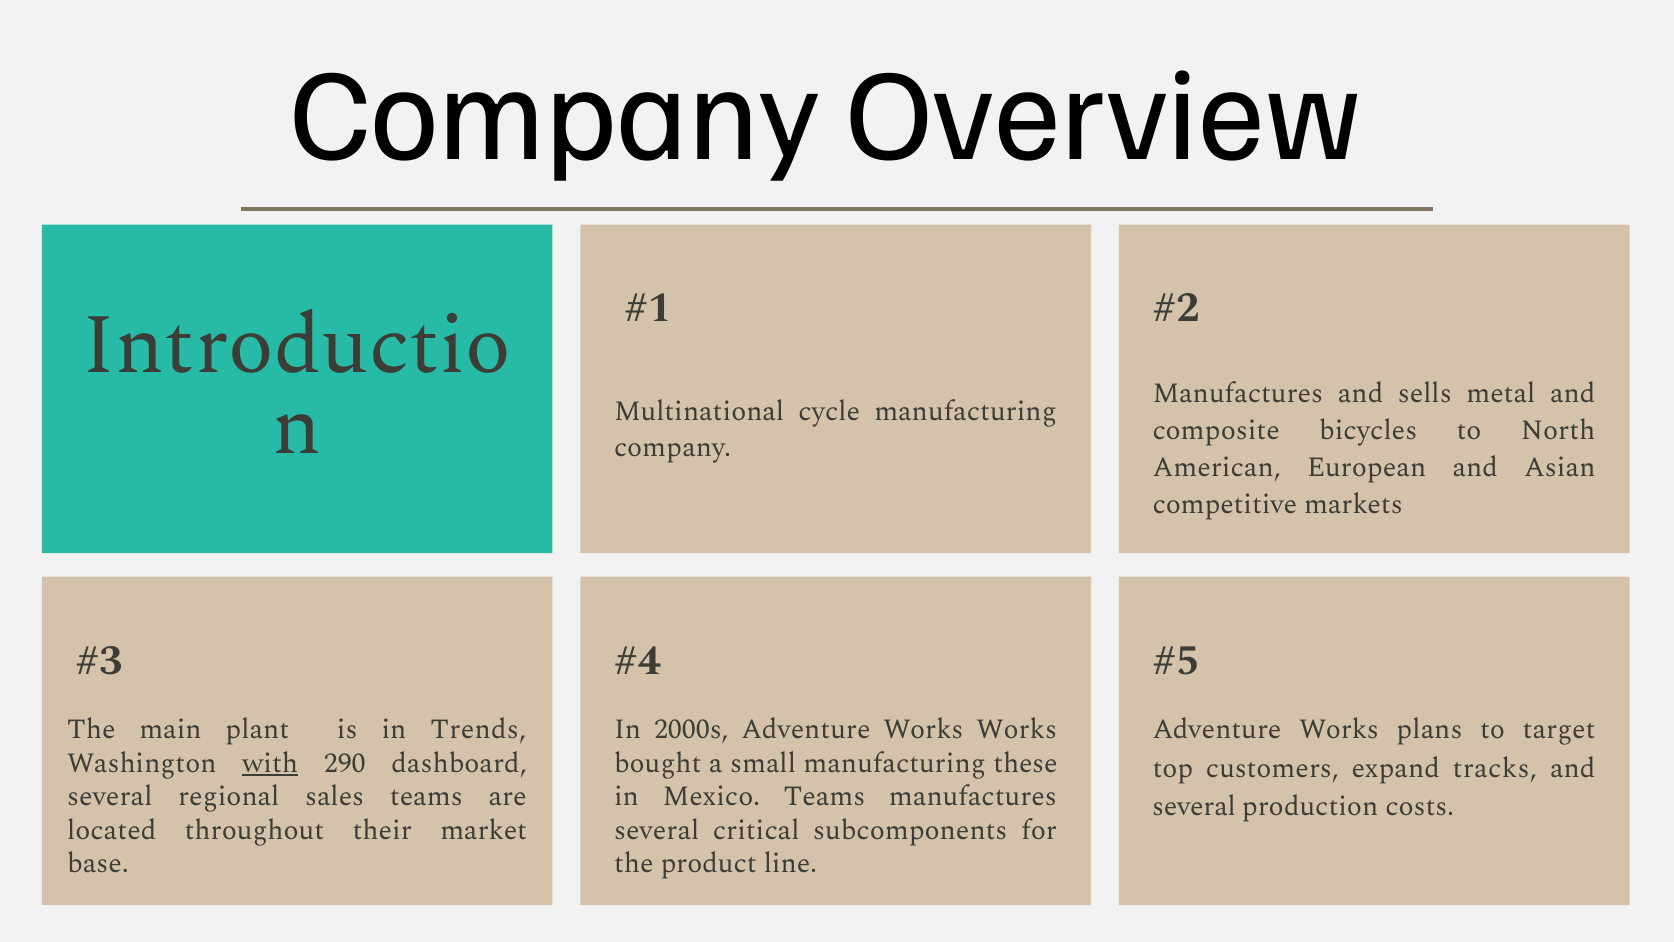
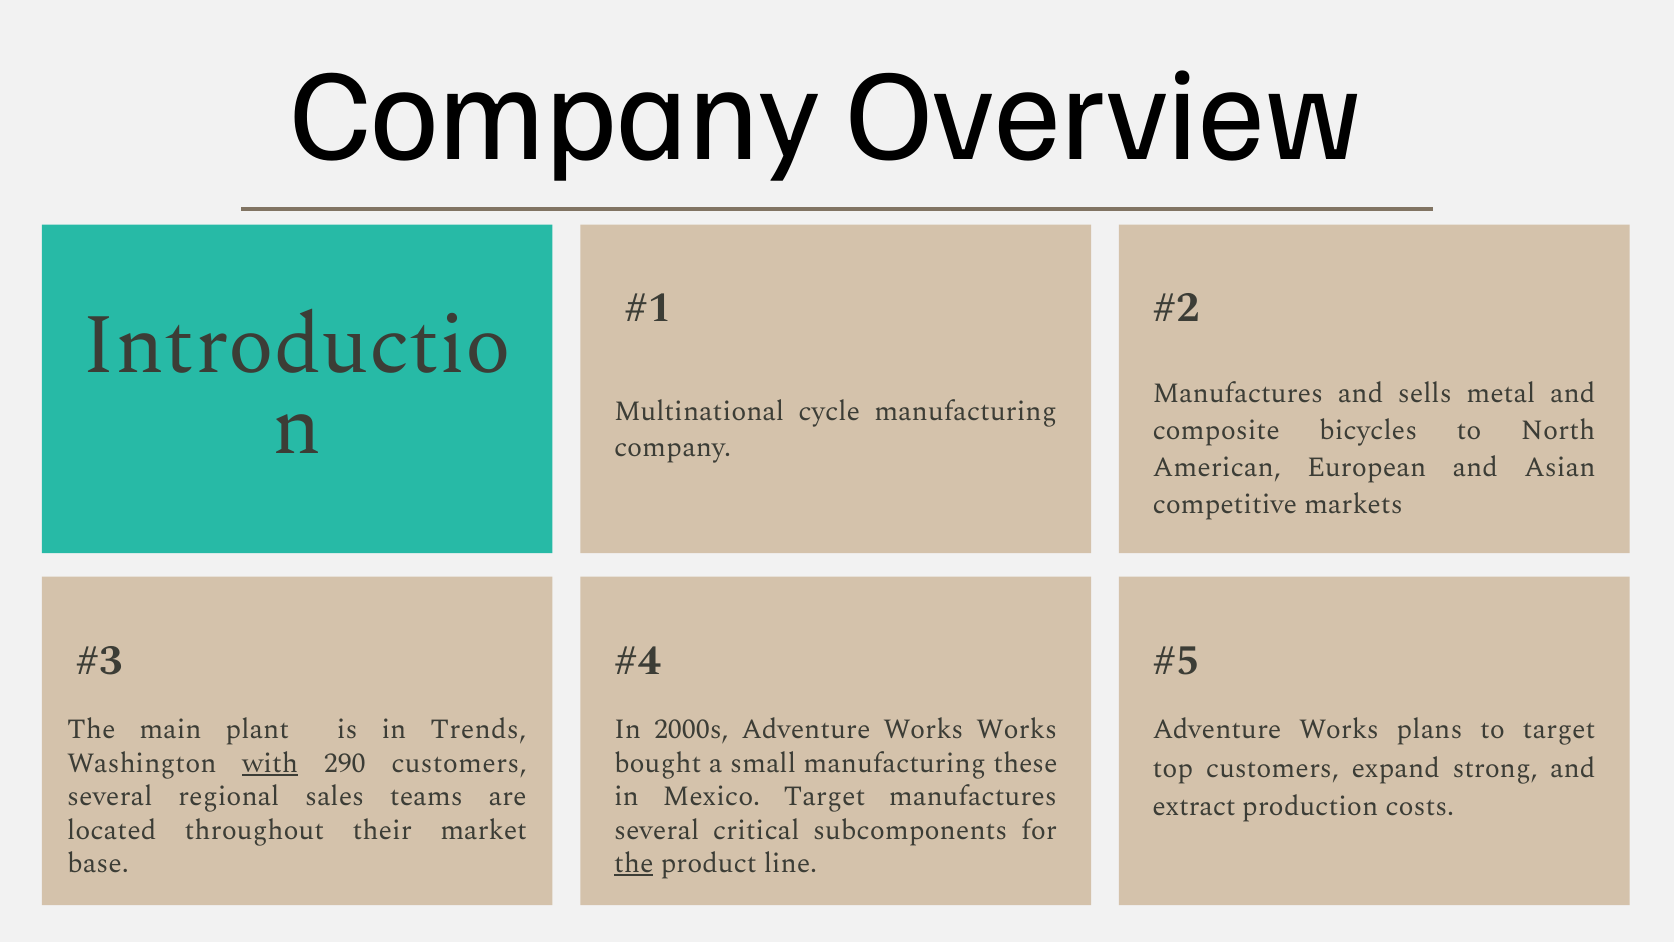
290 dashboard: dashboard -> customers (459, 763)
tracks: tracks -> strong (1495, 768)
Mexico Teams: Teams -> Target (825, 796)
several: several -> extract (1194, 806)
the underline: none -> present (634, 863)
